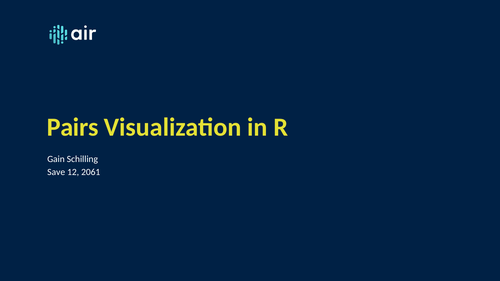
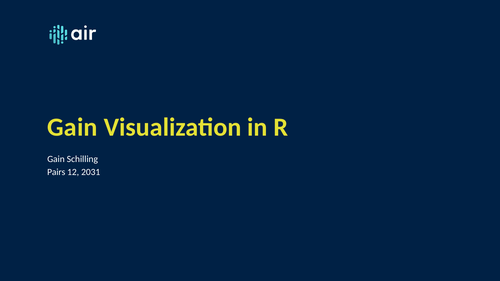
Pairs: Pairs -> Gain (72, 127)
Save: Save -> Pairs (56, 172)
2061: 2061 -> 2031 (91, 172)
